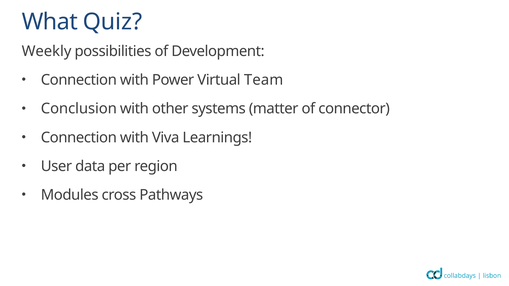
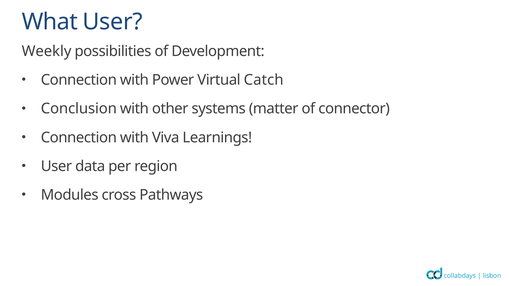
What Quiz: Quiz -> User (113, 22)
Team: Team -> Catch (264, 80)
